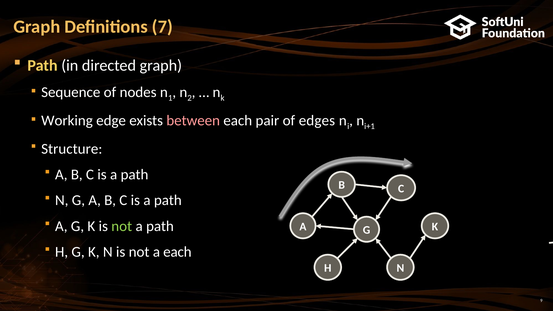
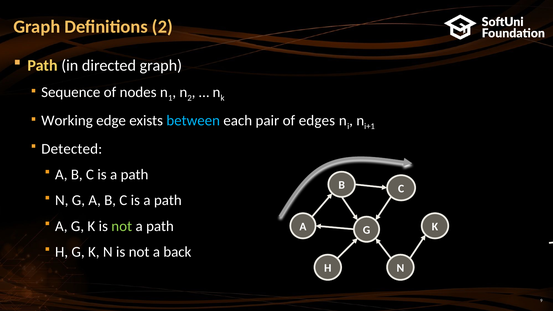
Definitions 7: 7 -> 2 (162, 27)
between colour: pink -> light blue (193, 121)
Structure: Structure -> Detected (72, 149)
a each: each -> back (177, 252)
